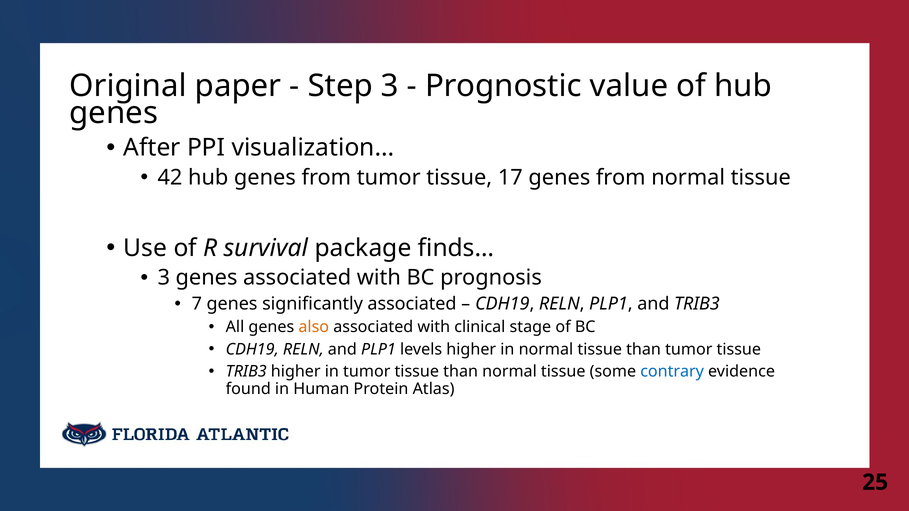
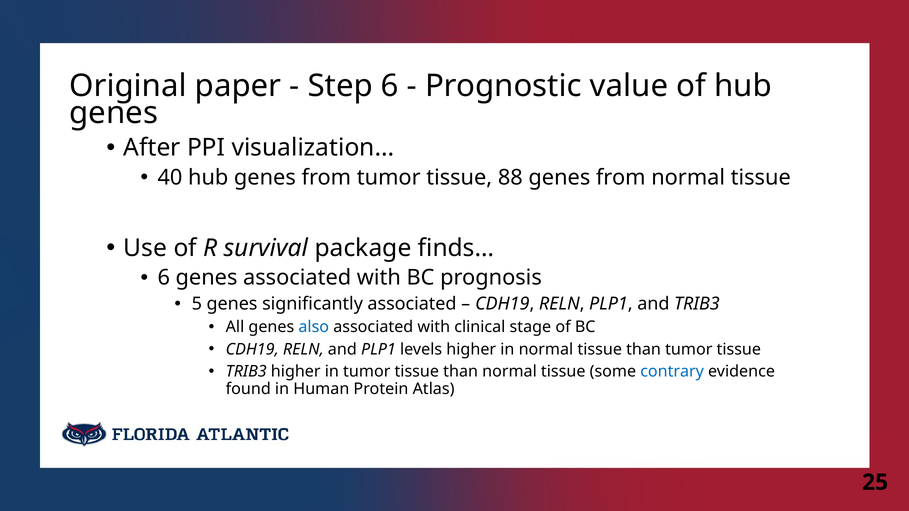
Step 3: 3 -> 6 (390, 86)
42: 42 -> 40 (170, 178)
17: 17 -> 88 (510, 178)
3: 3 -> 6 (164, 278)
7: 7 -> 5 (197, 304)
also colour: orange -> blue (314, 327)
